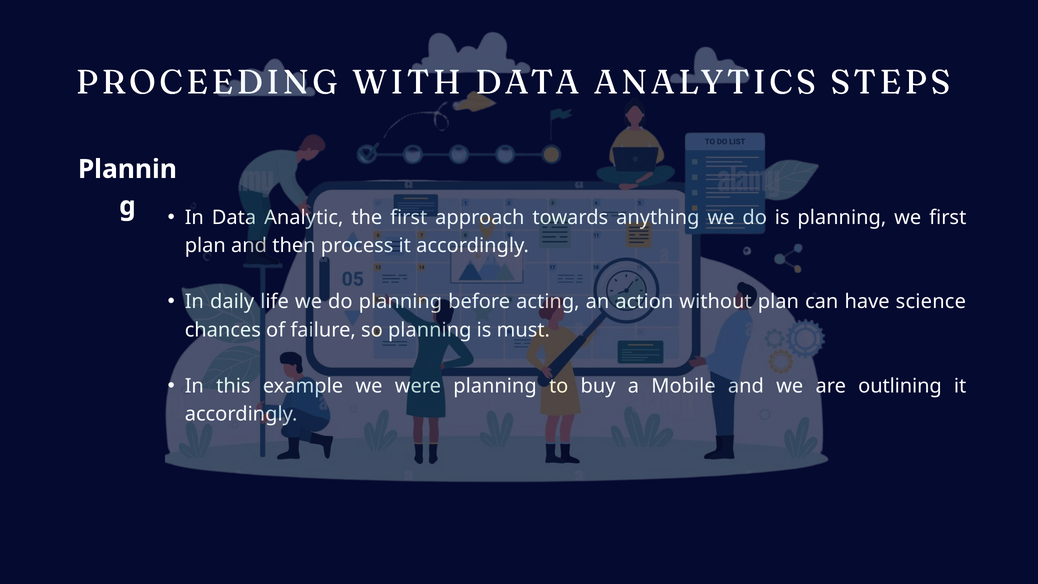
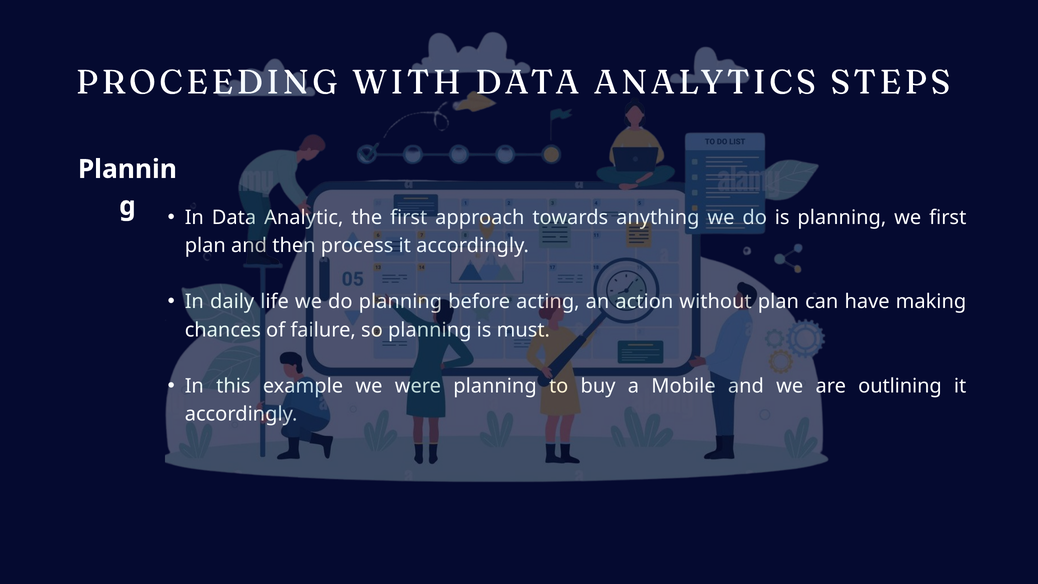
science: science -> making (931, 302)
